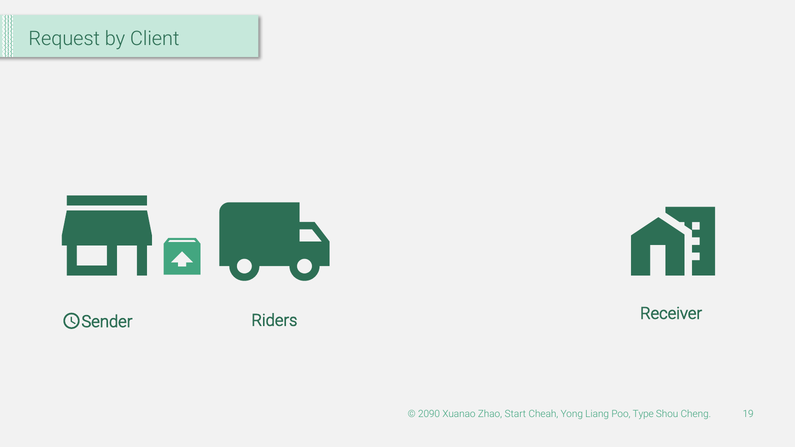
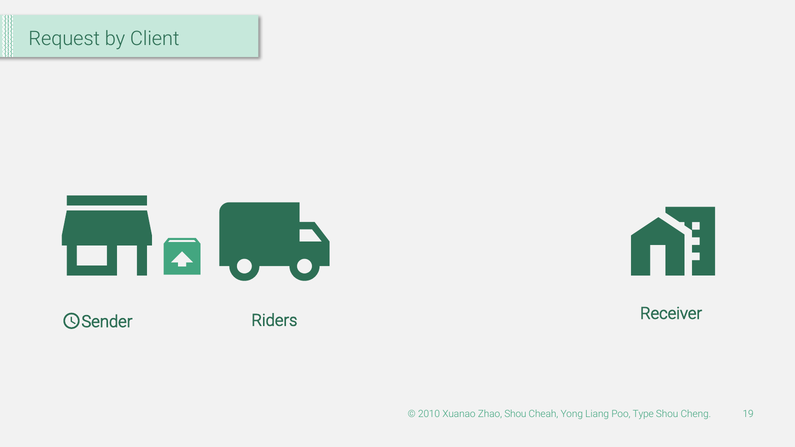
2090: 2090 -> 2010 (429, 414)
Zhao Start: Start -> Shou (515, 414)
